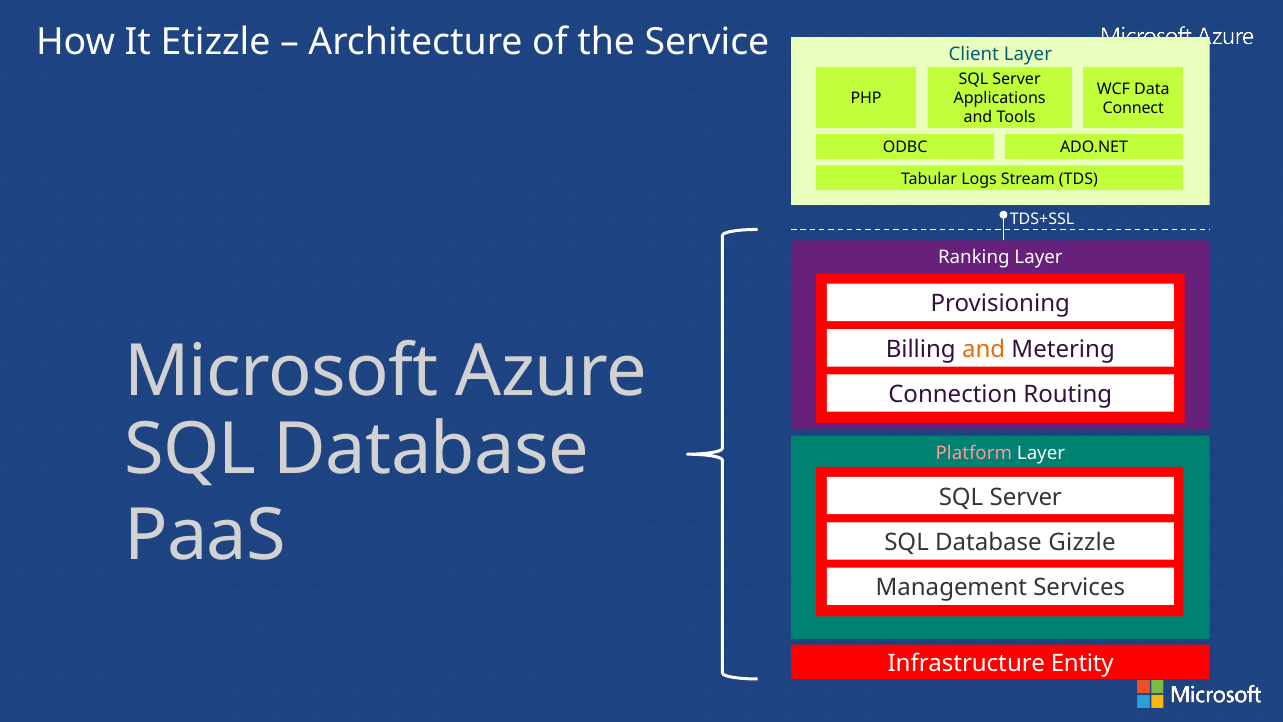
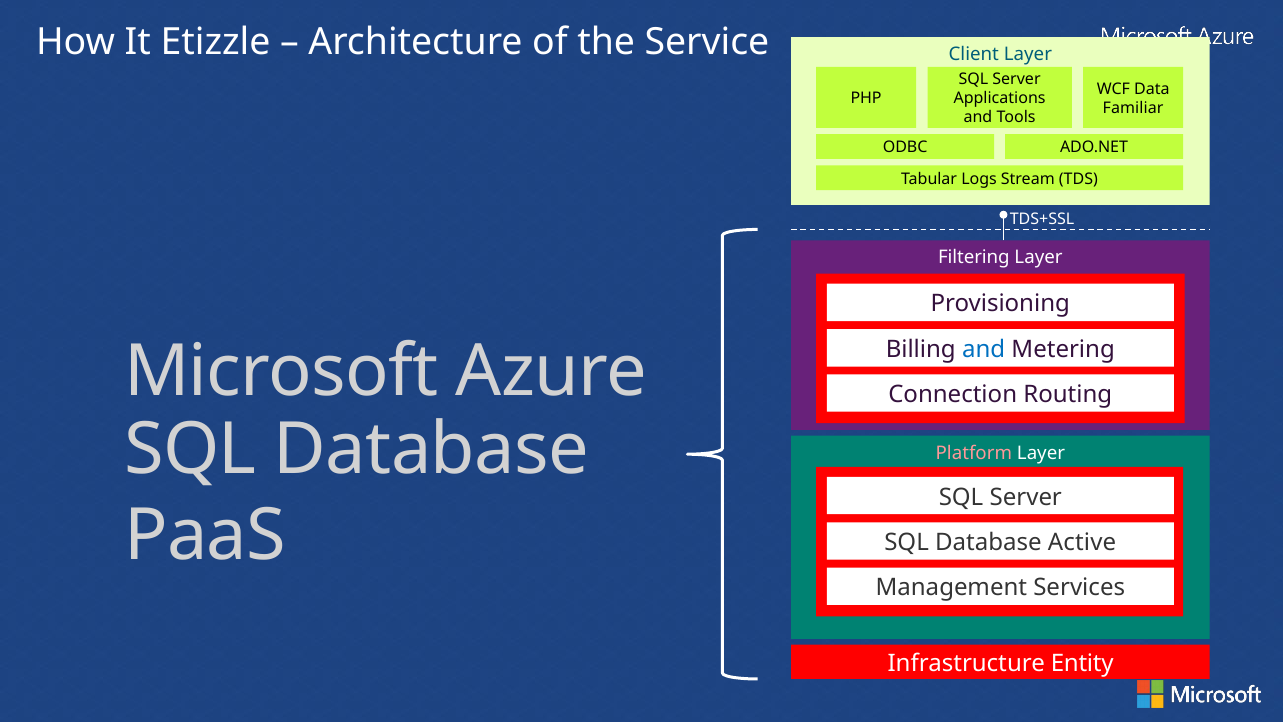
Connect: Connect -> Familiar (1133, 108)
Ranking: Ranking -> Filtering (974, 258)
and colour: orange -> blue (984, 349)
Gizzle: Gizzle -> Active (1082, 543)
